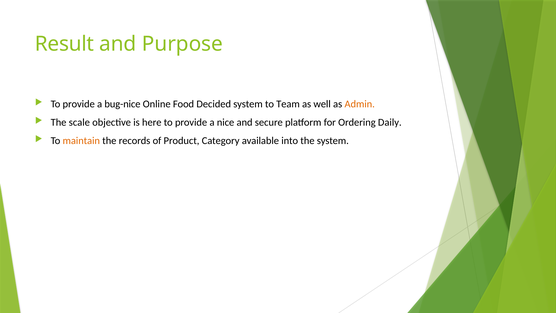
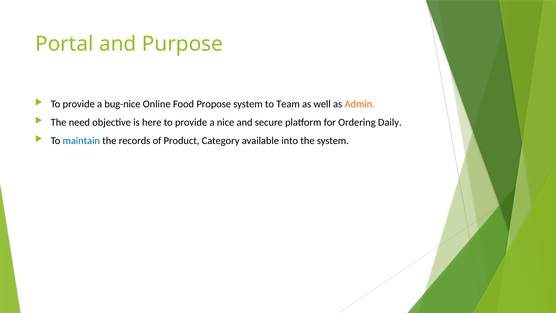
Result: Result -> Portal (64, 44)
Decided: Decided -> Propose (214, 104)
scale: scale -> need (79, 122)
maintain colour: orange -> blue (81, 141)
